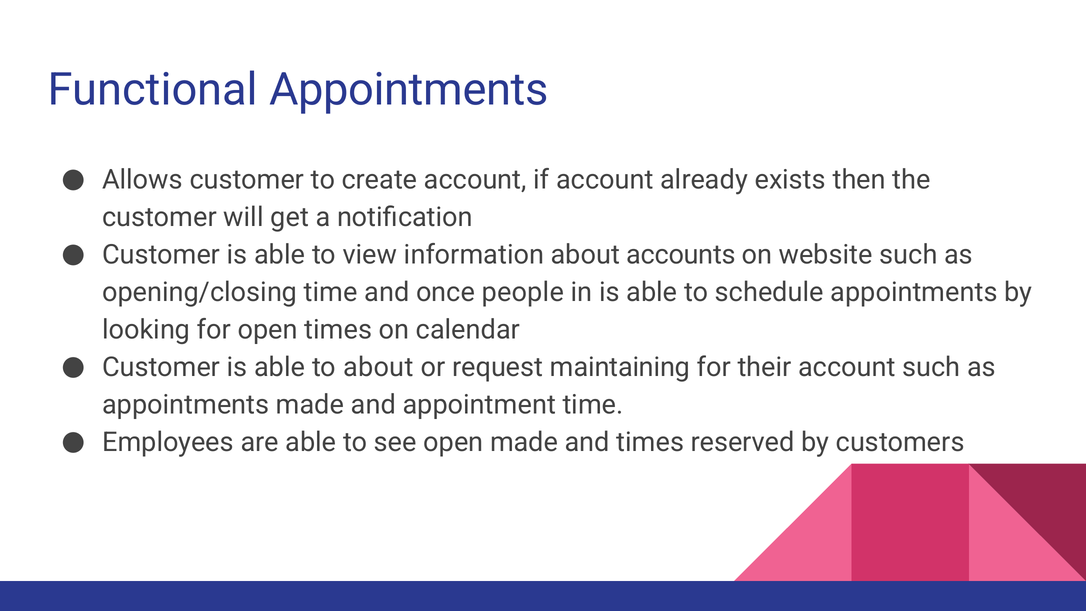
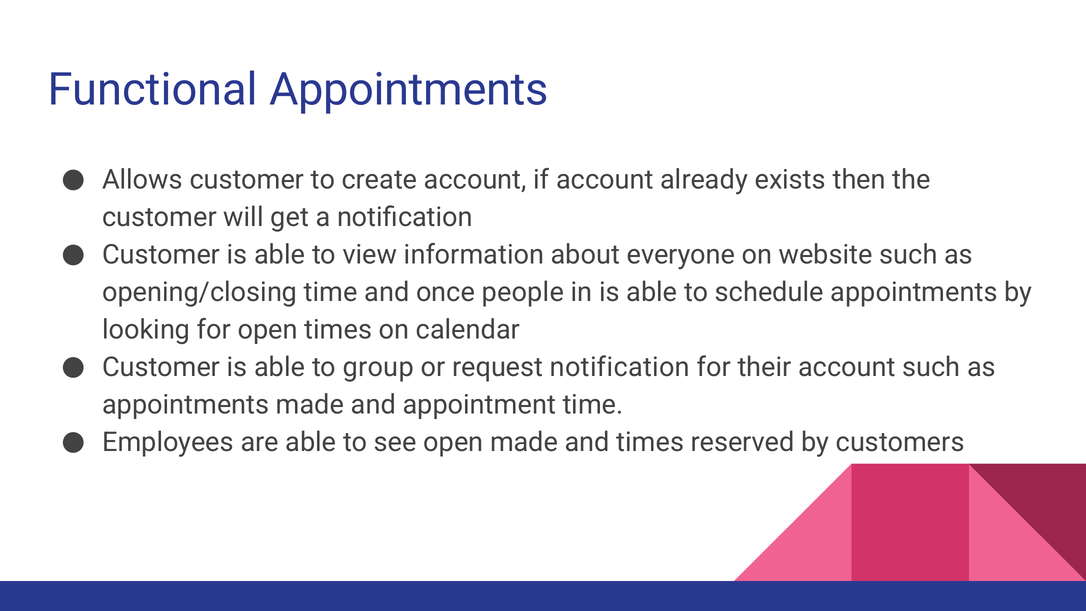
accounts: accounts -> everyone (681, 255)
to about: about -> group (378, 367)
request maintaining: maintaining -> notification (620, 367)
